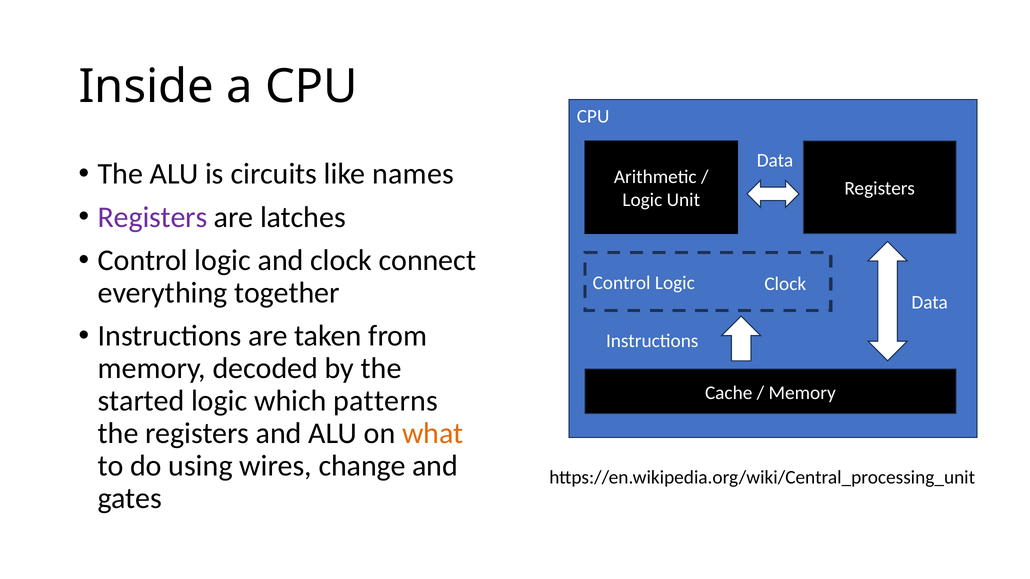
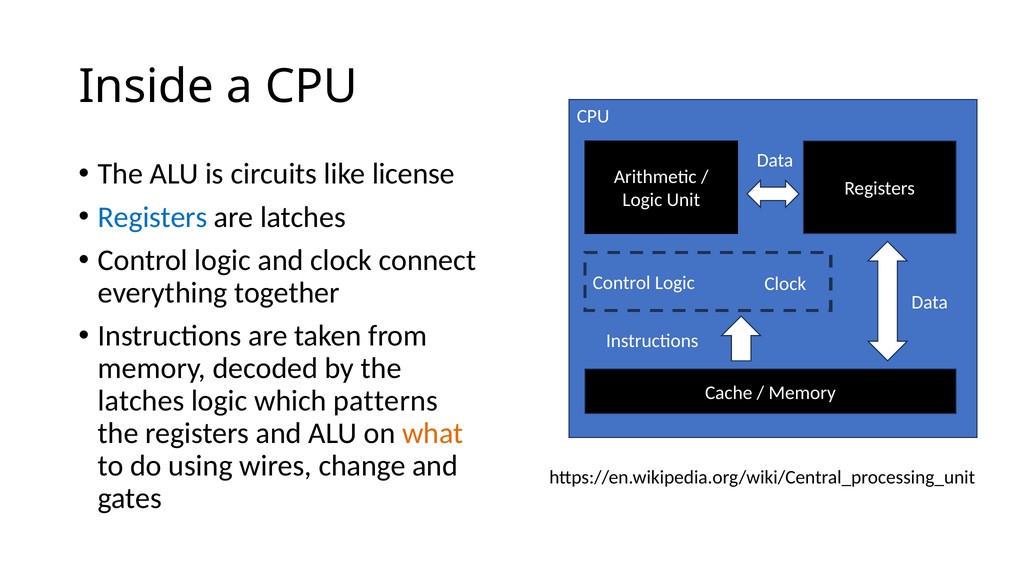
names: names -> license (413, 174)
Registers colour: purple -> blue (153, 217)
started: started -> latches (141, 401)
